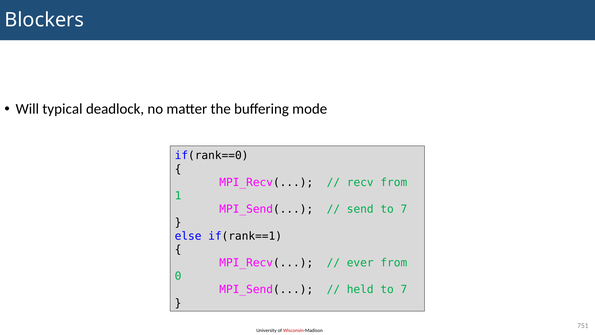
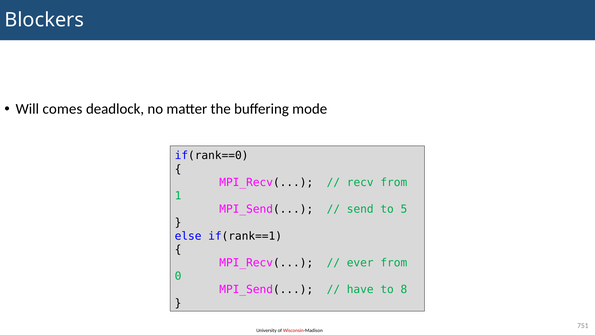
typical: typical -> comes (62, 109)
send to 7: 7 -> 5 (404, 209)
held: held -> have (360, 289)
7: 7 -> 8 (404, 289)
